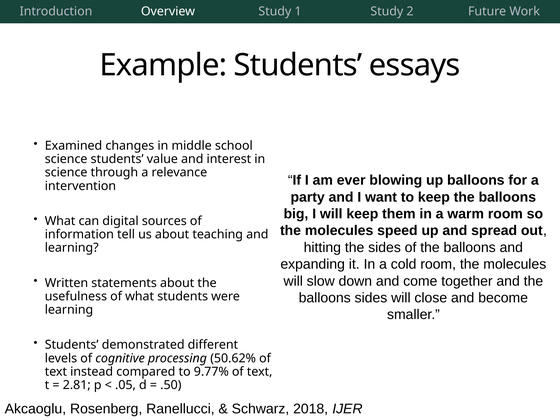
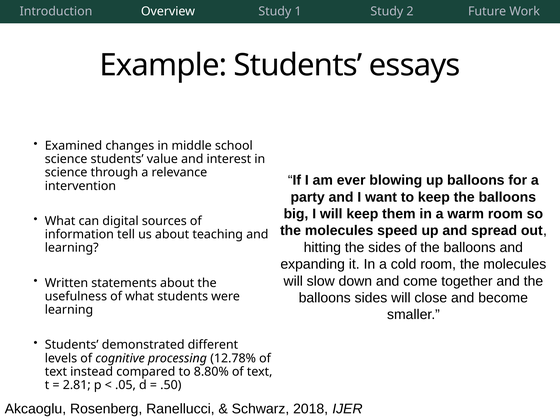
50.62%: 50.62% -> 12.78% (233, 358)
9.77%: 9.77% -> 8.80% (211, 372)
